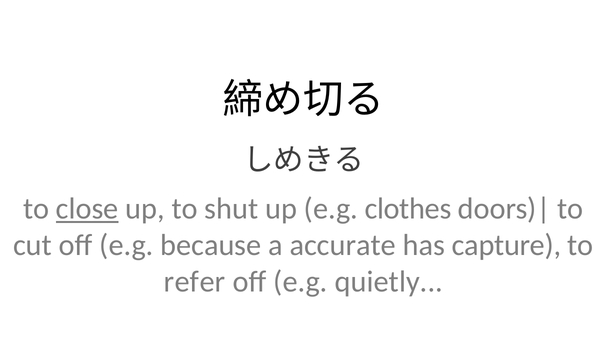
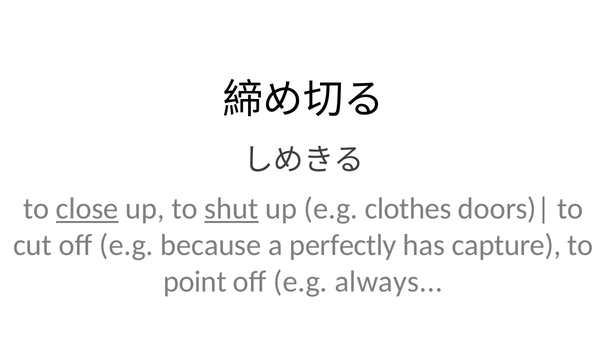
shut underline: none -> present (231, 208)
accurate: accurate -> perfectly (343, 245)
refer: refer -> point (195, 281)
quietly: quietly -> always (389, 281)
